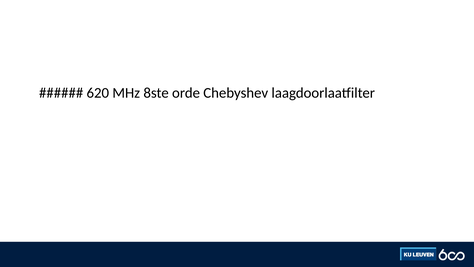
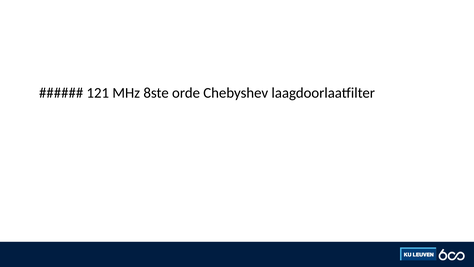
620: 620 -> 121 (98, 93)
